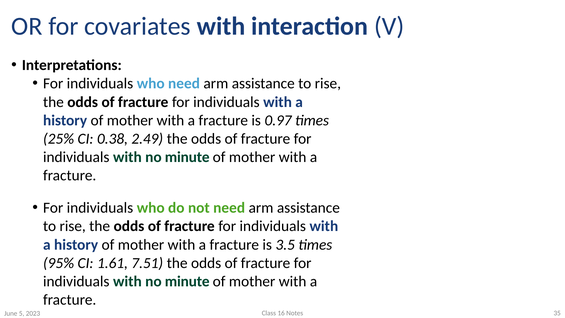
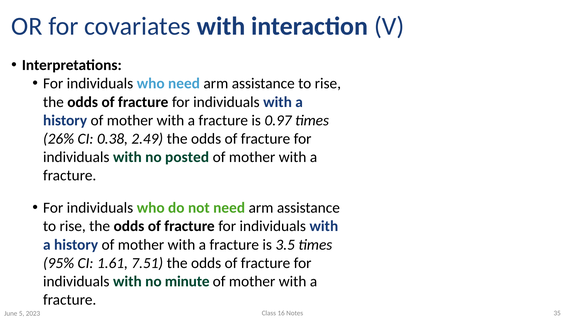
25%: 25% -> 26% (59, 139)
minute: minute -> posted (187, 157)
